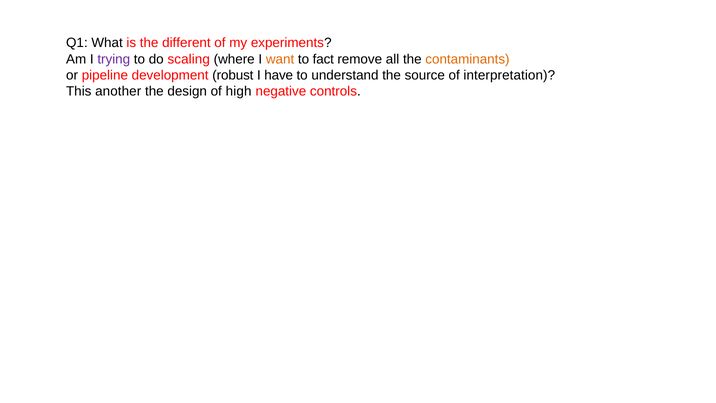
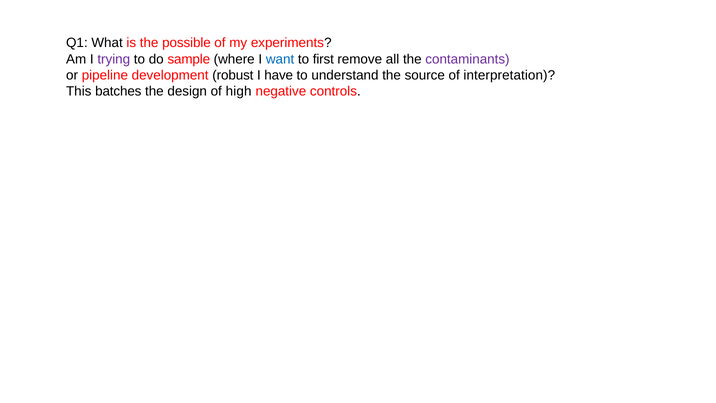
different: different -> possible (186, 43)
scaling: scaling -> sample (189, 59)
want colour: orange -> blue (280, 59)
fact: fact -> first (323, 59)
contaminants colour: orange -> purple (467, 59)
another: another -> batches (118, 91)
